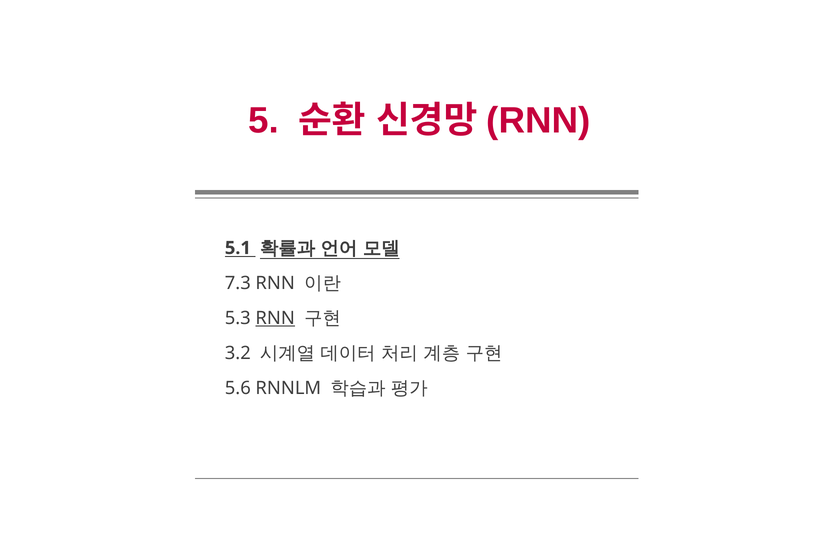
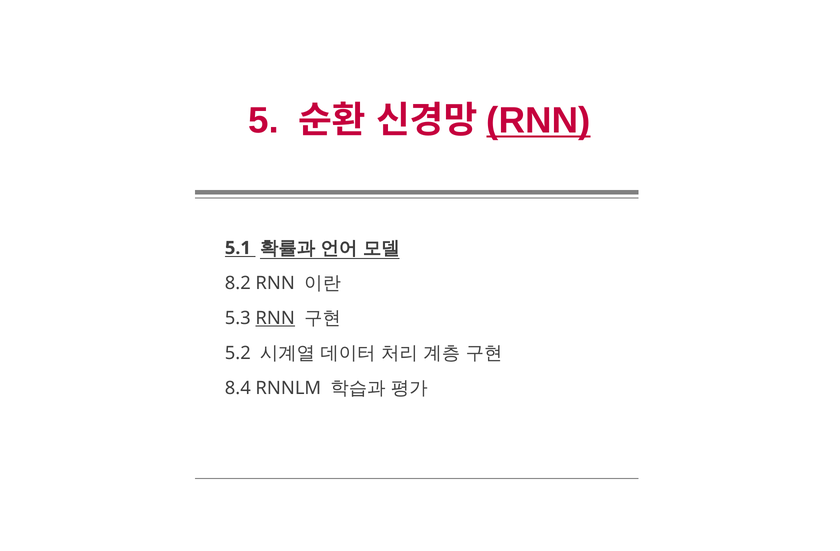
RNN underline: none -> present (538, 121)
7.3: 7.3 -> 8.2 (238, 283)
3.2: 3.2 -> 5.2 (238, 354)
5.6: 5.6 -> 8.4 (238, 389)
